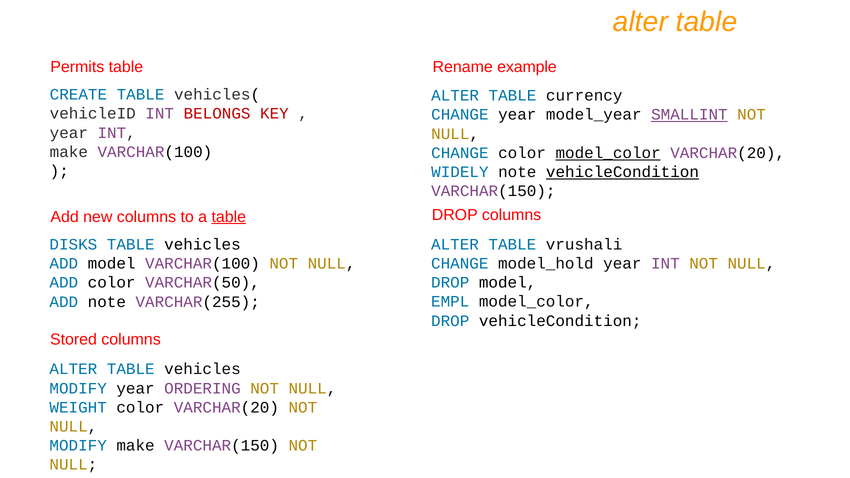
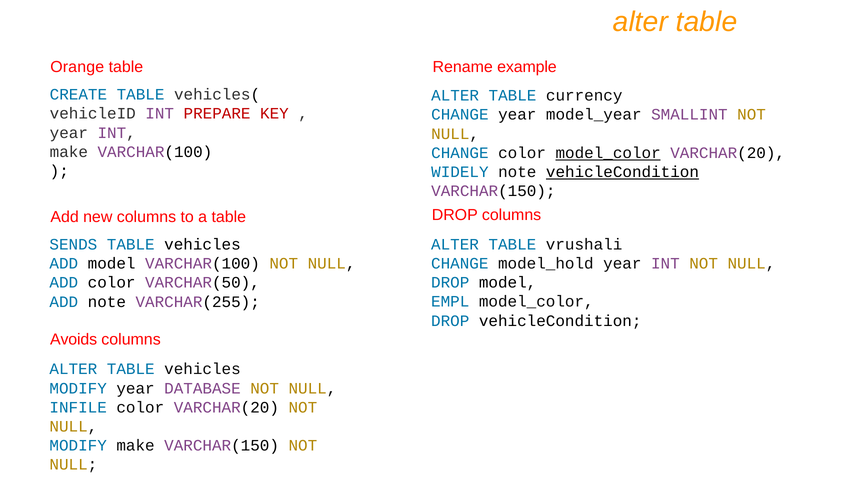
Permits: Permits -> Orange (77, 67)
BELONGS: BELONGS -> PREPARE (217, 114)
SMALLINT underline: present -> none (689, 115)
table underline: present -> none (229, 217)
DISKS: DISKS -> SENDS (73, 244)
Stored: Stored -> Avoids (74, 340)
ORDERING: ORDERING -> DATABASE (202, 388)
WEIGHT: WEIGHT -> INFILE (78, 407)
